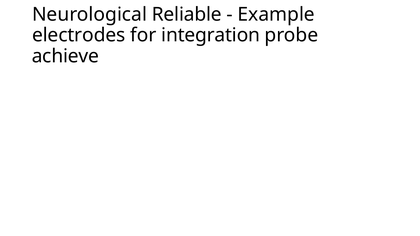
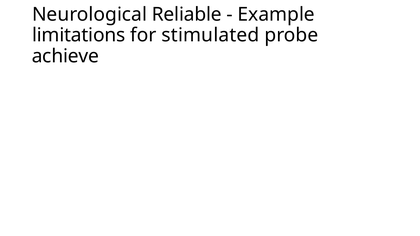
electrodes: electrodes -> limitations (79, 35)
integration: integration -> stimulated (210, 35)
